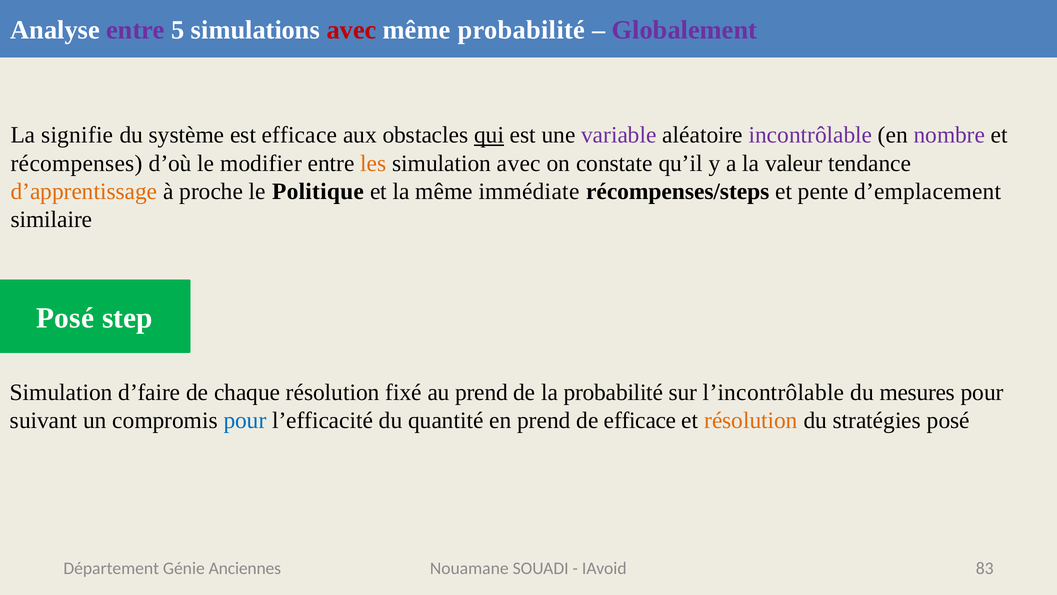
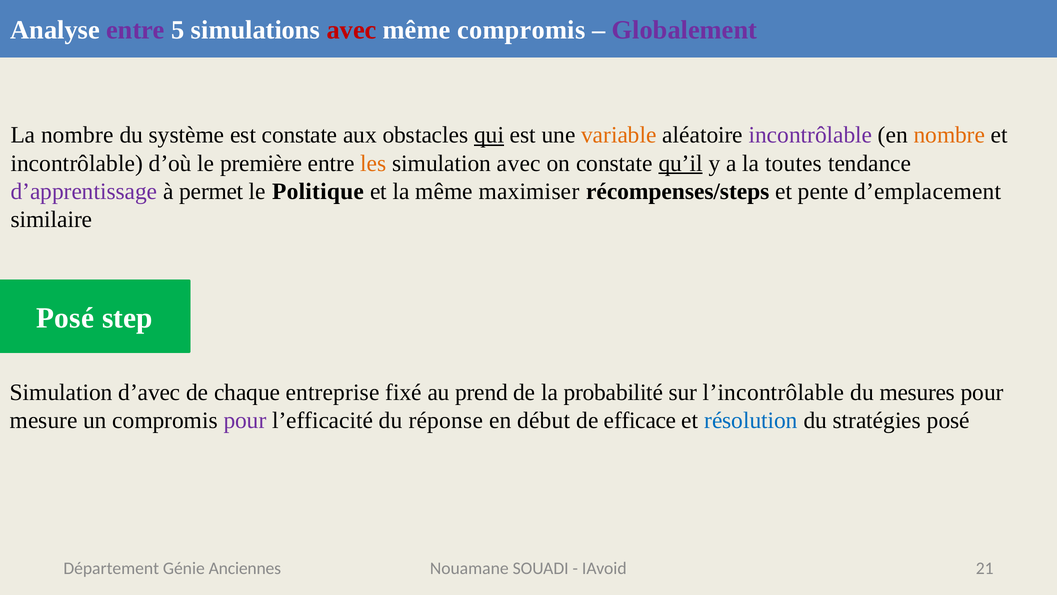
même probabilité: probabilité -> compromis (521, 30)
La signifie: signifie -> nombre (77, 135)
est efficace: efficace -> constate (300, 135)
variable colour: purple -> orange (619, 135)
nombre colour: purple -> orange (949, 135)
récompenses: récompenses -> incontrôlable (77, 163)
modifier: modifier -> première (261, 163)
qu’il underline: none -> present (681, 163)
valeur: valeur -> toutes (794, 163)
d’apprentissage colour: orange -> purple (84, 191)
proche: proche -> permet (211, 191)
immédiate: immédiate -> maximiser (529, 191)
d’faire: d’faire -> d’avec (149, 392)
chaque résolution: résolution -> entreprise (333, 392)
suivant: suivant -> mesure (44, 420)
pour colour: blue -> purple (245, 420)
quantité: quantité -> réponse (446, 420)
en prend: prend -> début (544, 420)
résolution colour: orange -> blue (751, 420)
83: 83 -> 21 (985, 568)
